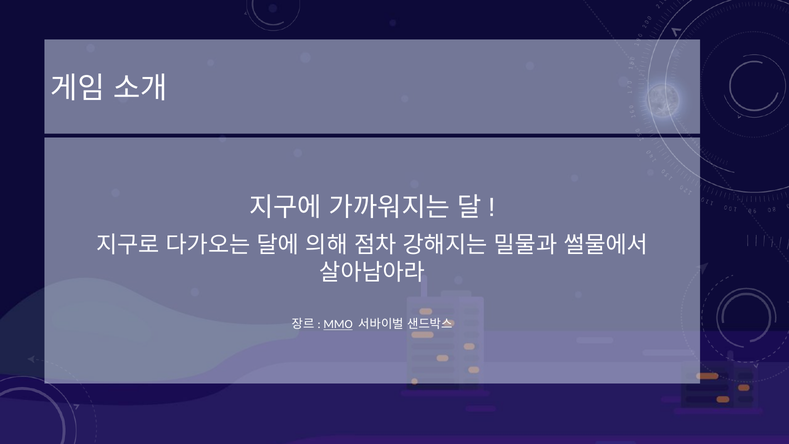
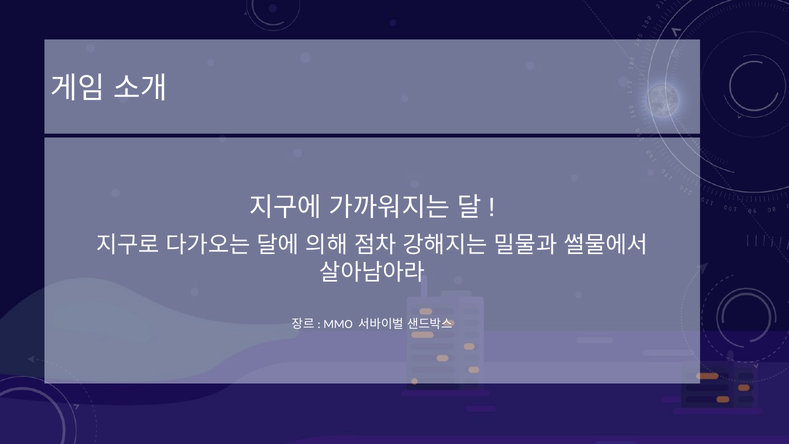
MMO underline: present -> none (338, 324)
